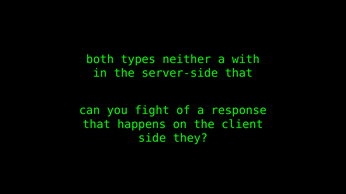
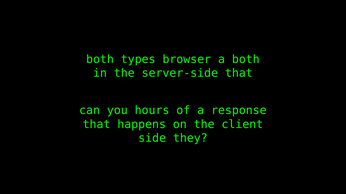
neither: neither -> browser (187, 59)
a with: with -> both (246, 59)
fight: fight -> hours (152, 111)
